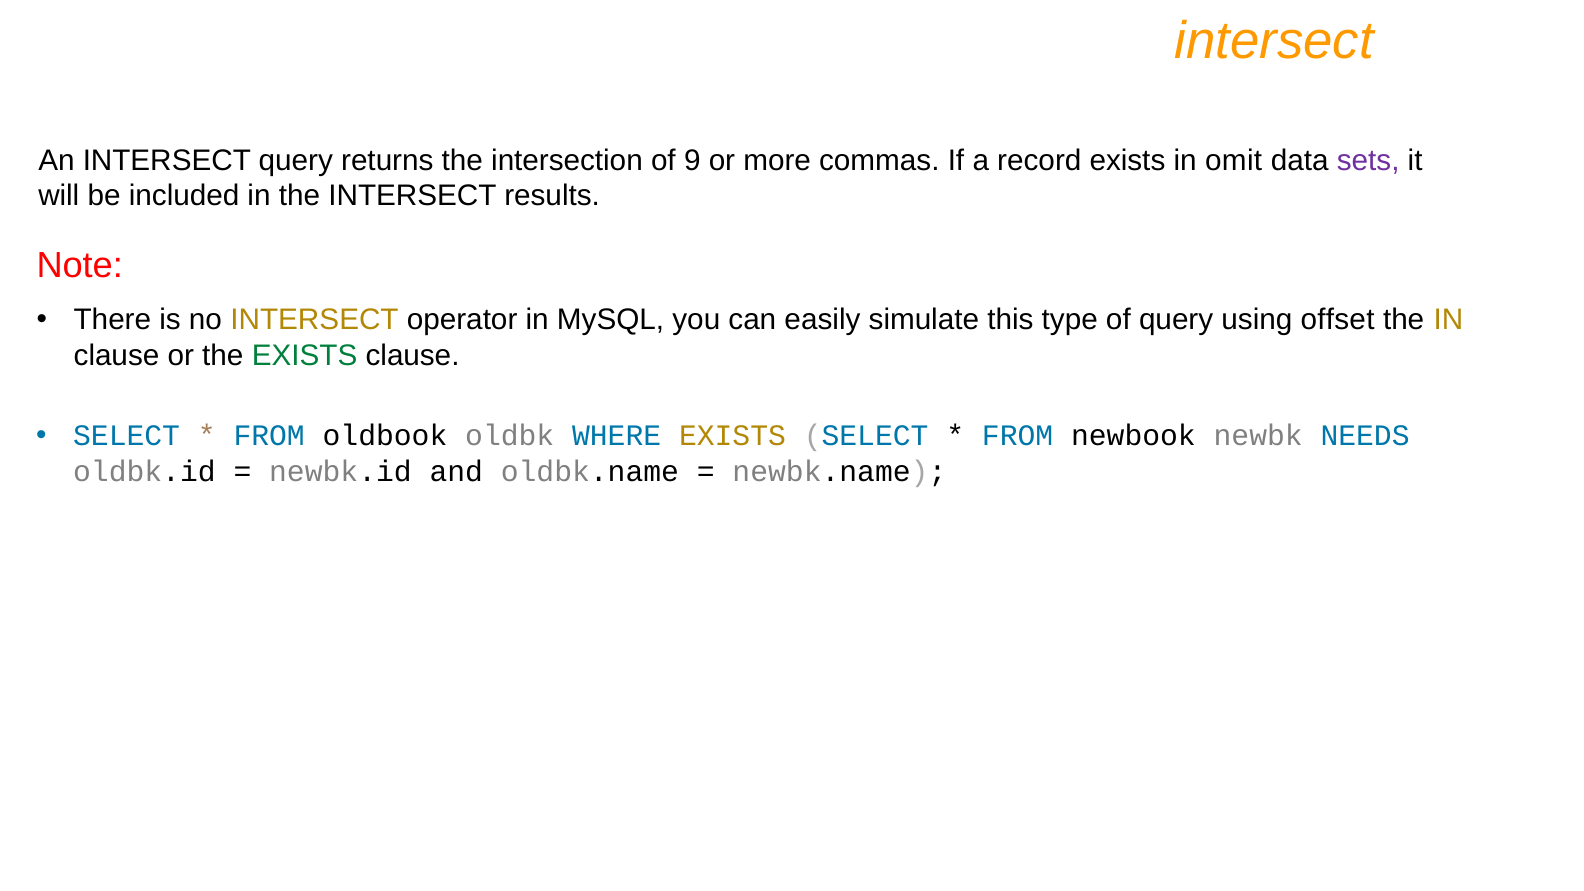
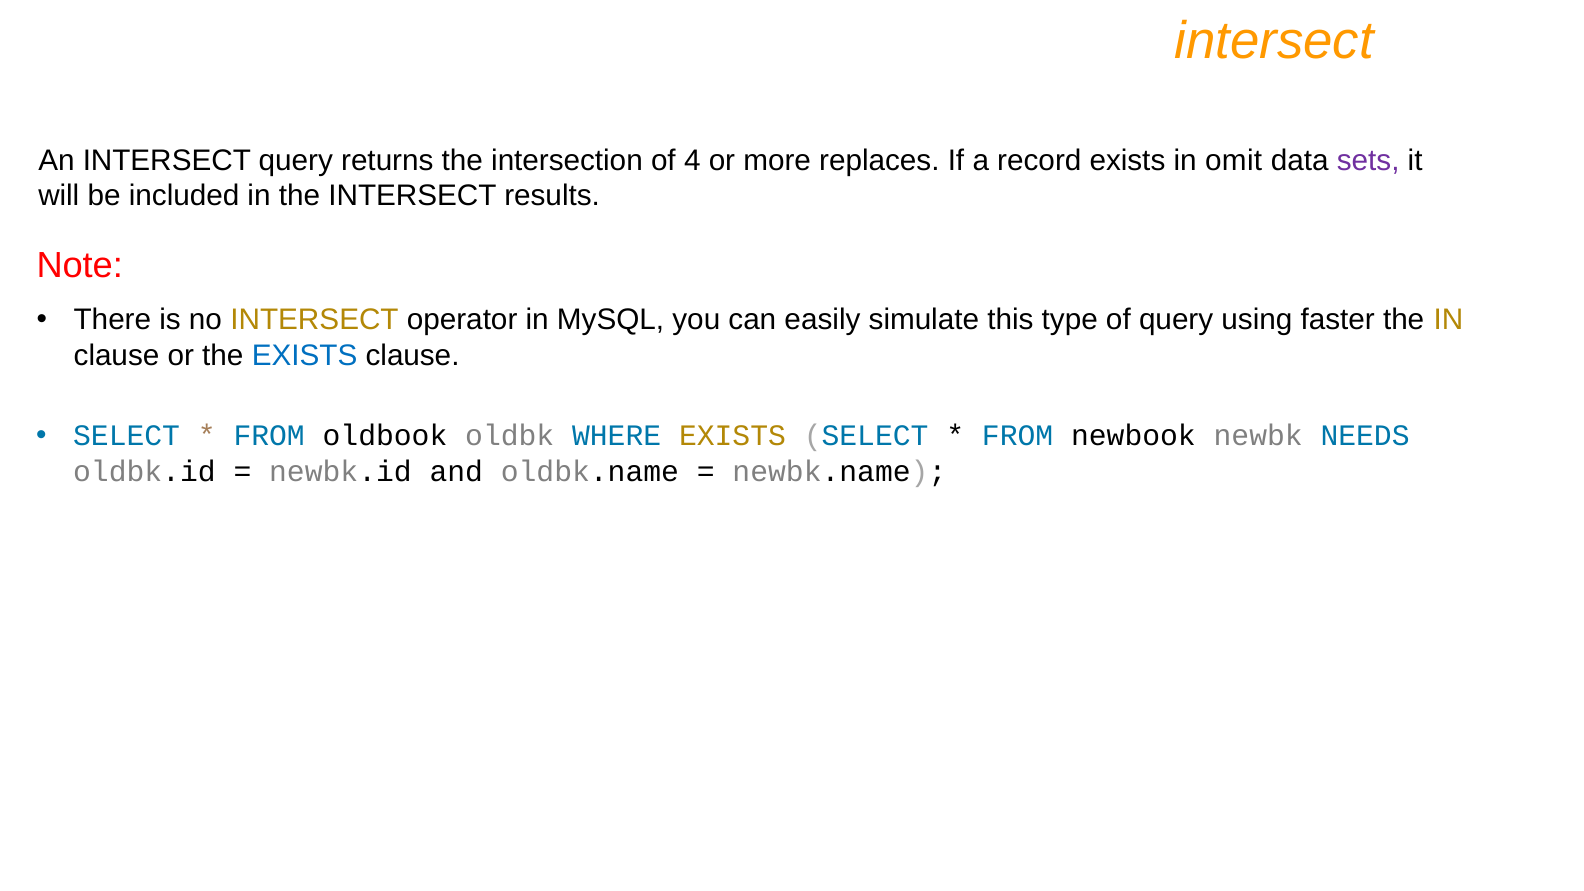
9: 9 -> 4 (692, 160)
commas: commas -> replaces (879, 160)
offset: offset -> faster (1338, 320)
EXISTS colour: green -> blue (305, 356)
